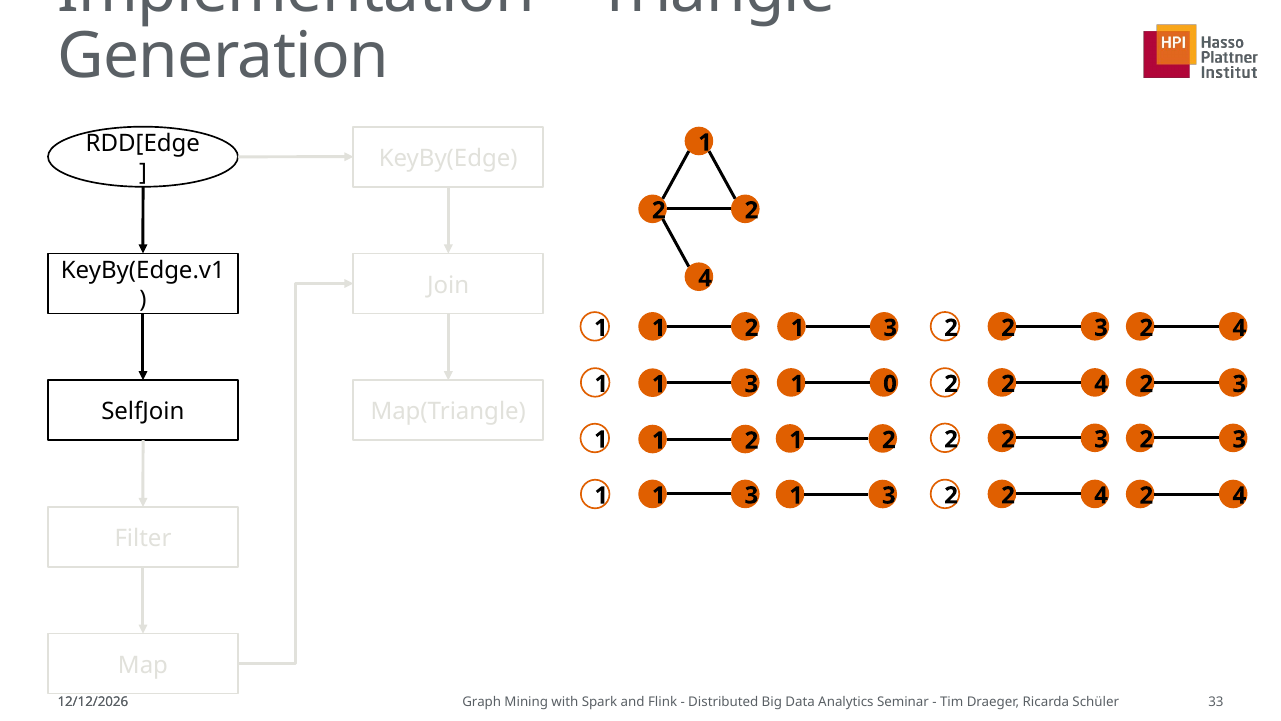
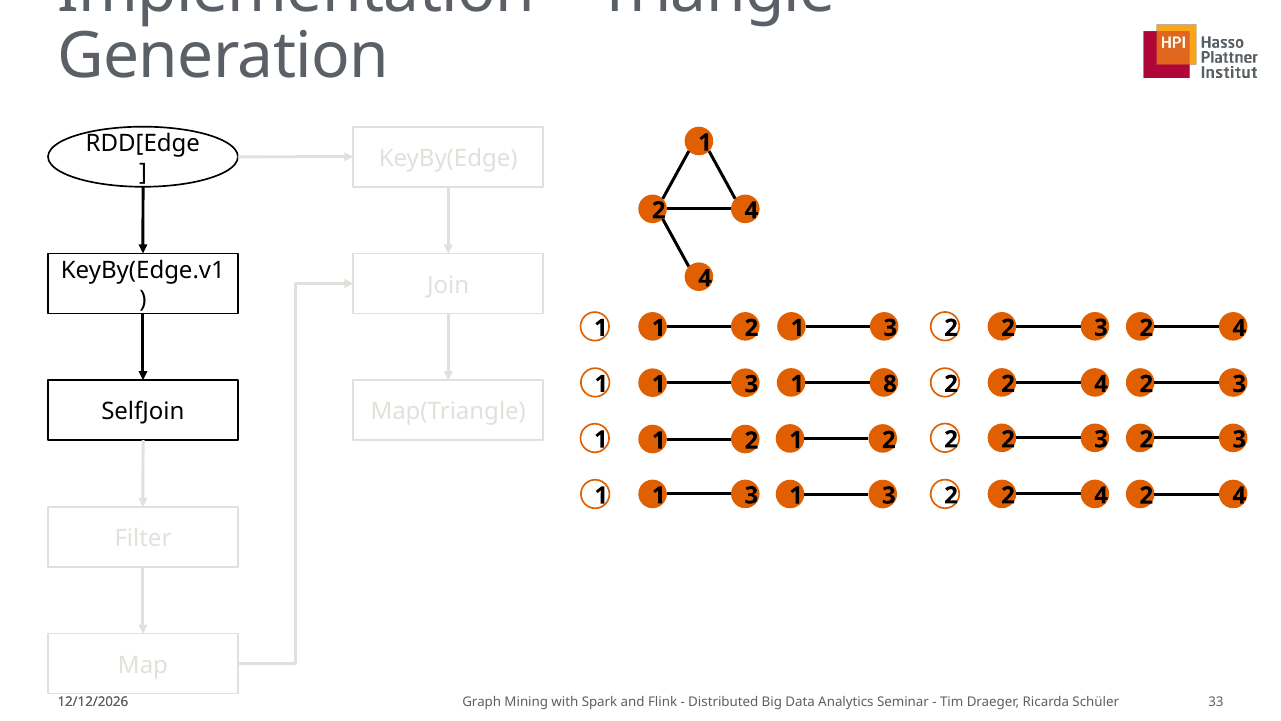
2: 2 -> 4 (751, 210)
0: 0 -> 8 (890, 384)
